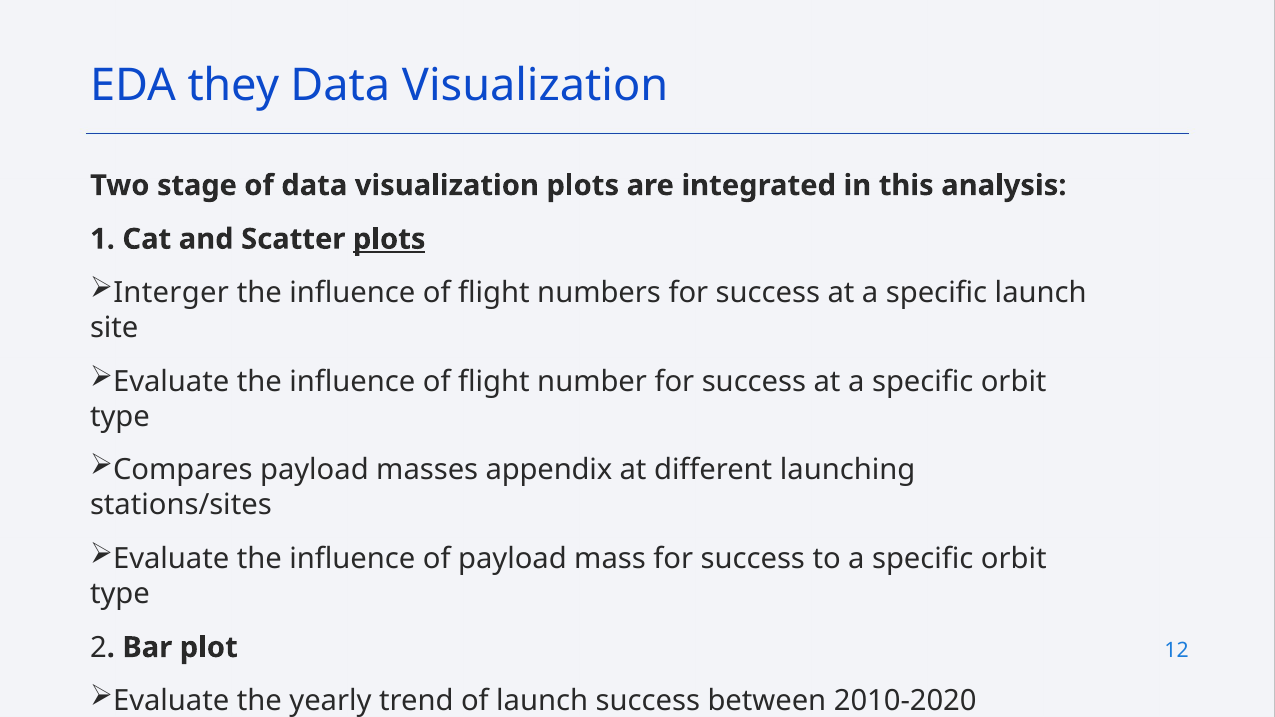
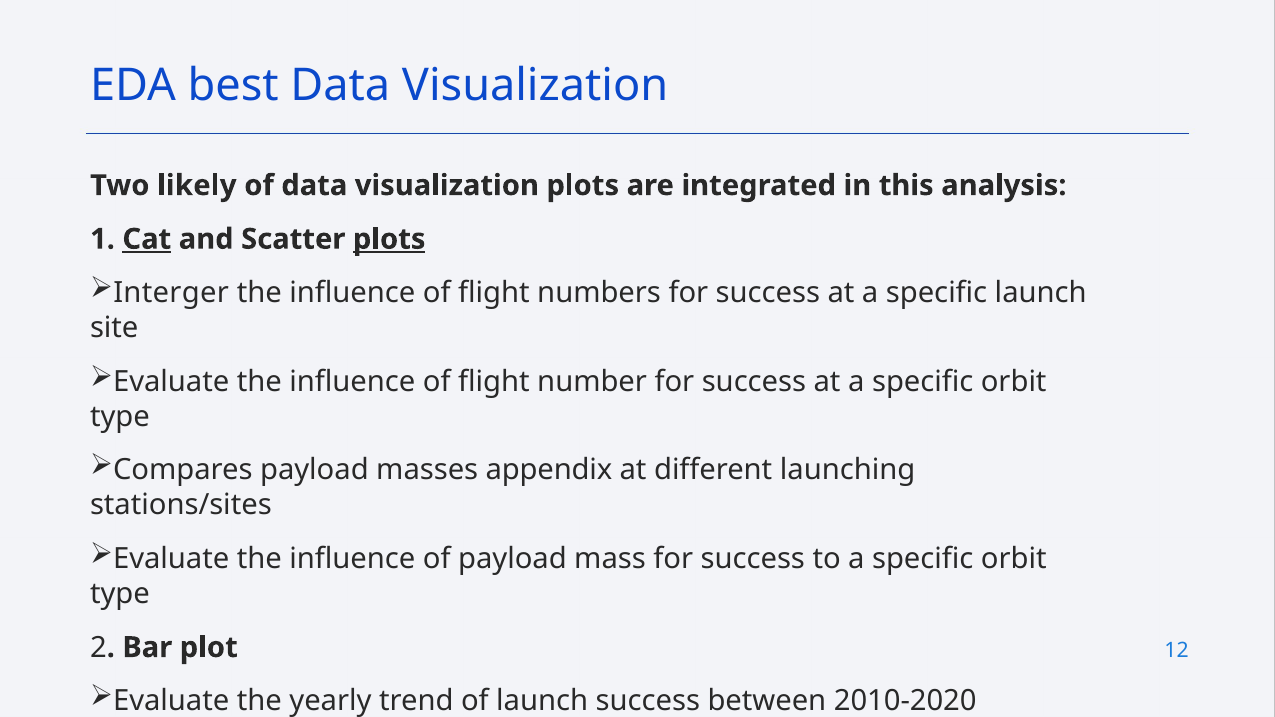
they: they -> best (233, 85)
stage: stage -> likely (197, 186)
Cat underline: none -> present (147, 239)
